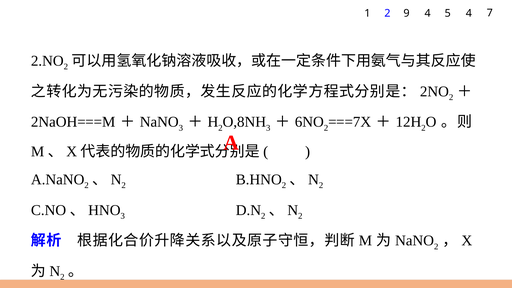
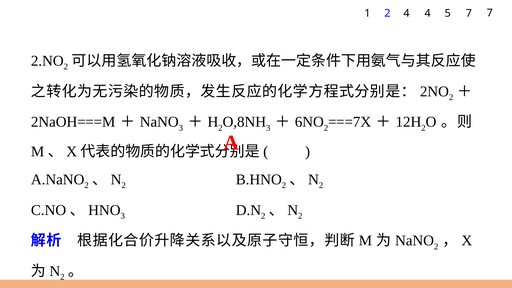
2 9: 9 -> 4 (407, 13)
5 4: 4 -> 7 (469, 13)
